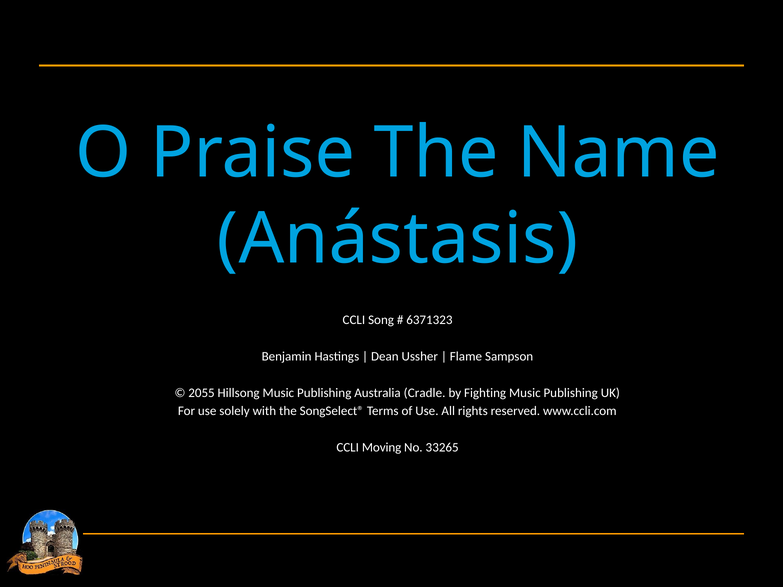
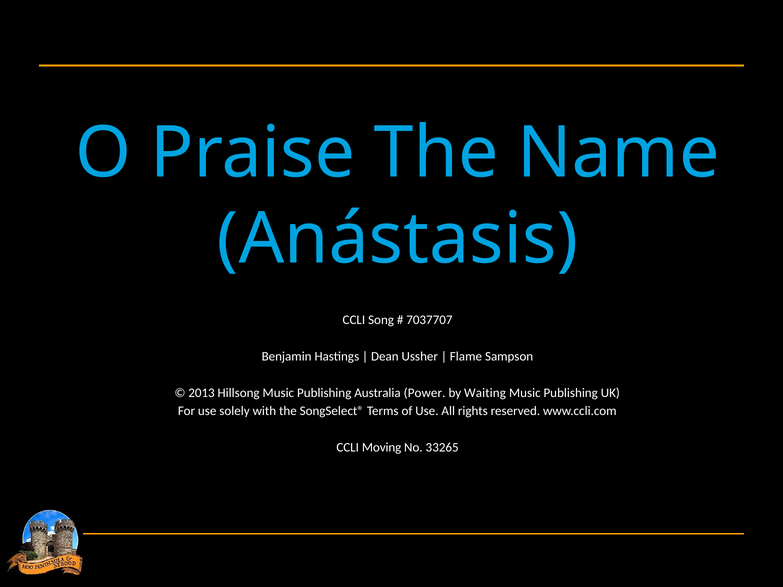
6371323: 6371323 -> 7037707 (429, 320)
2055: 2055 -> 2013 (202, 393)
Cradle: Cradle -> Power (425, 393)
Fighting: Fighting -> Waiting (485, 393)
